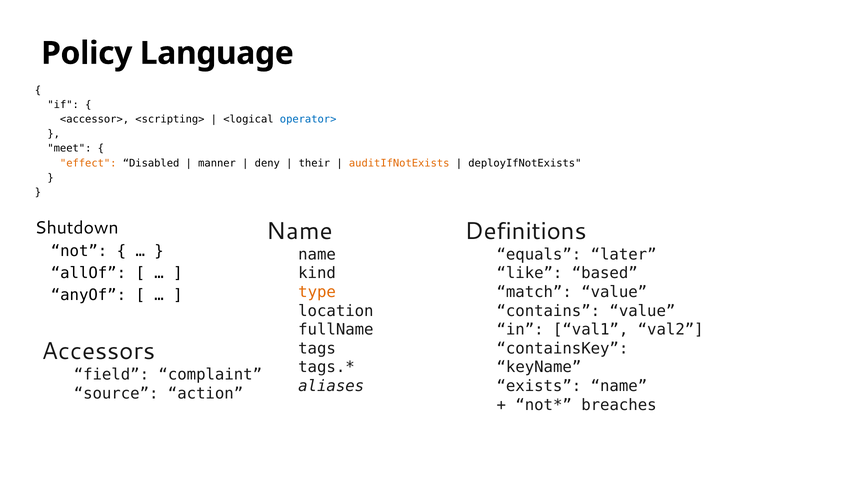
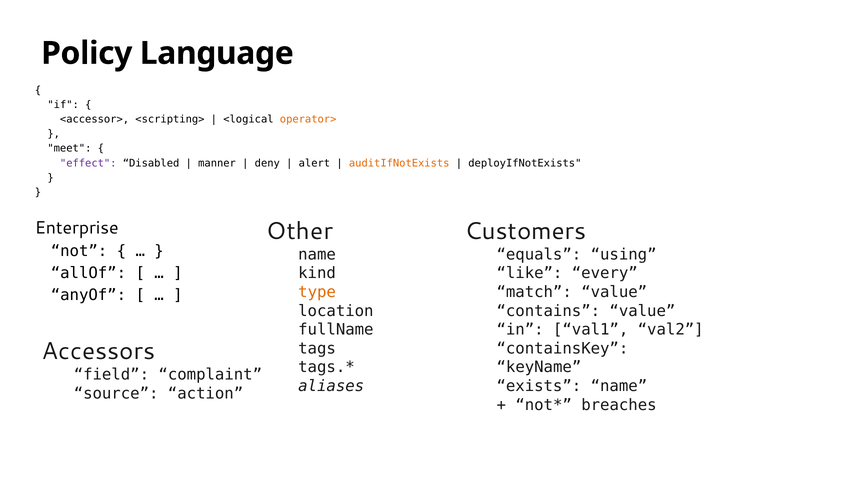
operator> colour: blue -> orange (308, 119)
effect colour: orange -> purple (88, 163)
their: their -> alert (314, 163)
Shutdown: Shutdown -> Enterprise (77, 228)
Name: Name -> Other (300, 231)
Definitions: Definitions -> Customers (526, 231)
later: later -> using (624, 255)
based: based -> every (605, 273)
